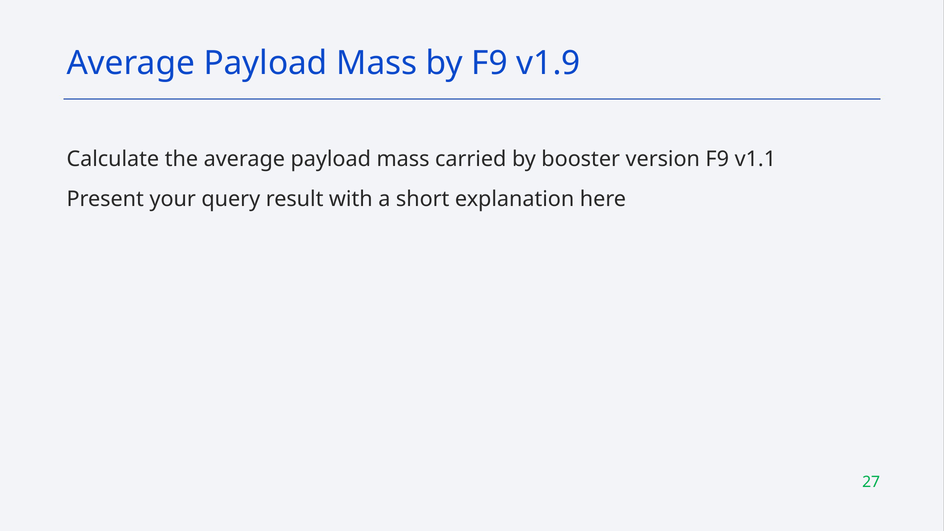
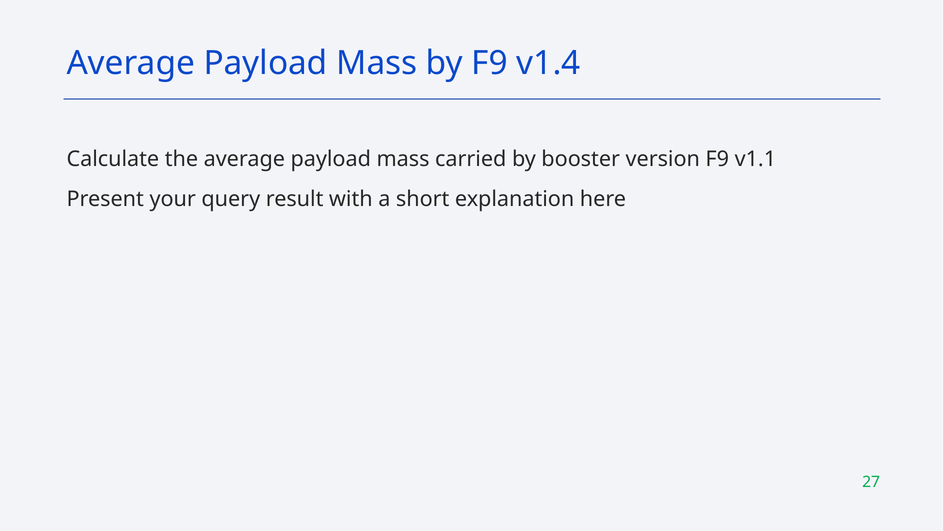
v1.9: v1.9 -> v1.4 (549, 63)
